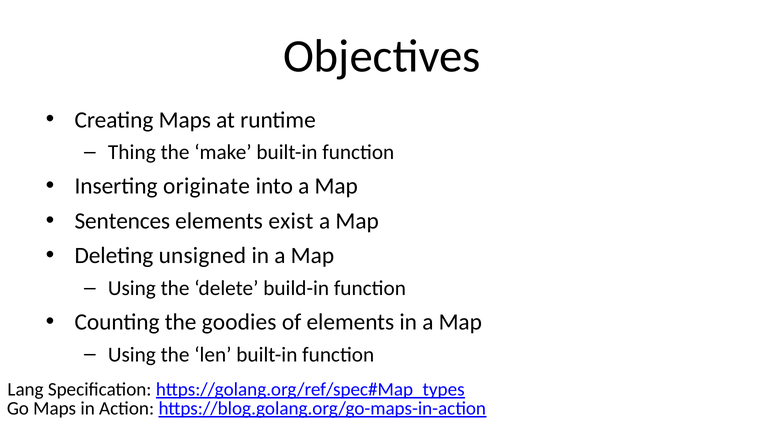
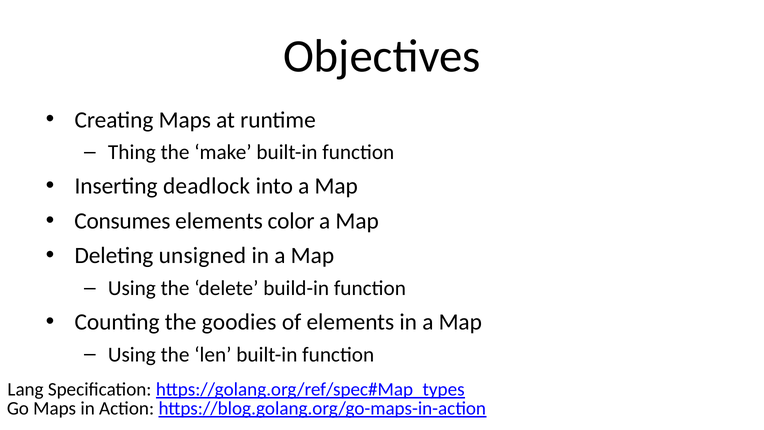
originate: originate -> deadlock (207, 186)
Sentences: Sentences -> Consumes (122, 221)
exist: exist -> color (291, 221)
